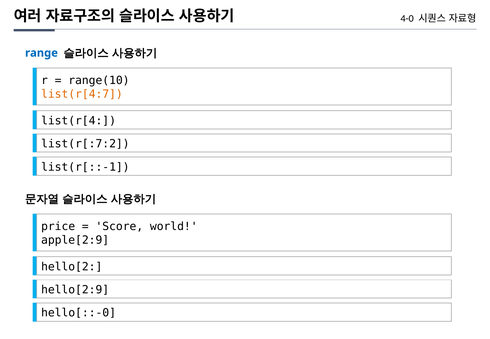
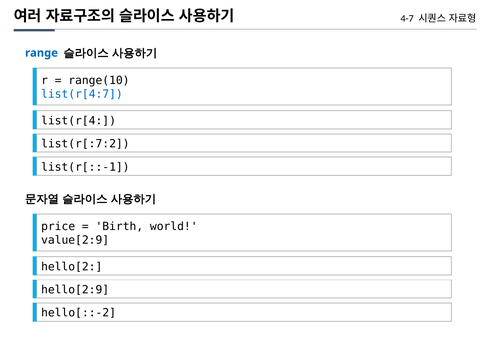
4-0: 4-0 -> 4-7 (407, 19)
list(r[4:7 colour: orange -> blue (82, 94)
Score: Score -> Birth (119, 227)
apple[2:9: apple[2:9 -> value[2:9 (75, 240)
hello[::-0: hello[::-0 -> hello[::-2 (79, 313)
